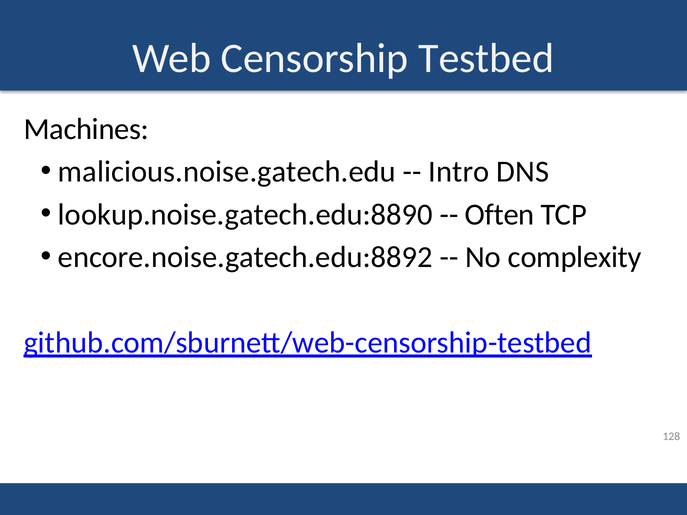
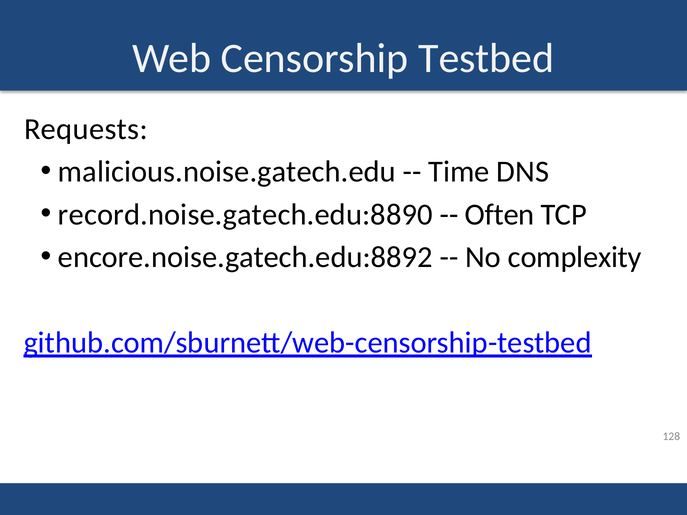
Machines: Machines -> Requests (86, 129)
Intro: Intro -> Time (459, 172)
lookup.noise.gatech.edu:8890: lookup.noise.gatech.edu:8890 -> record.noise.gatech.edu:8890 (245, 215)
